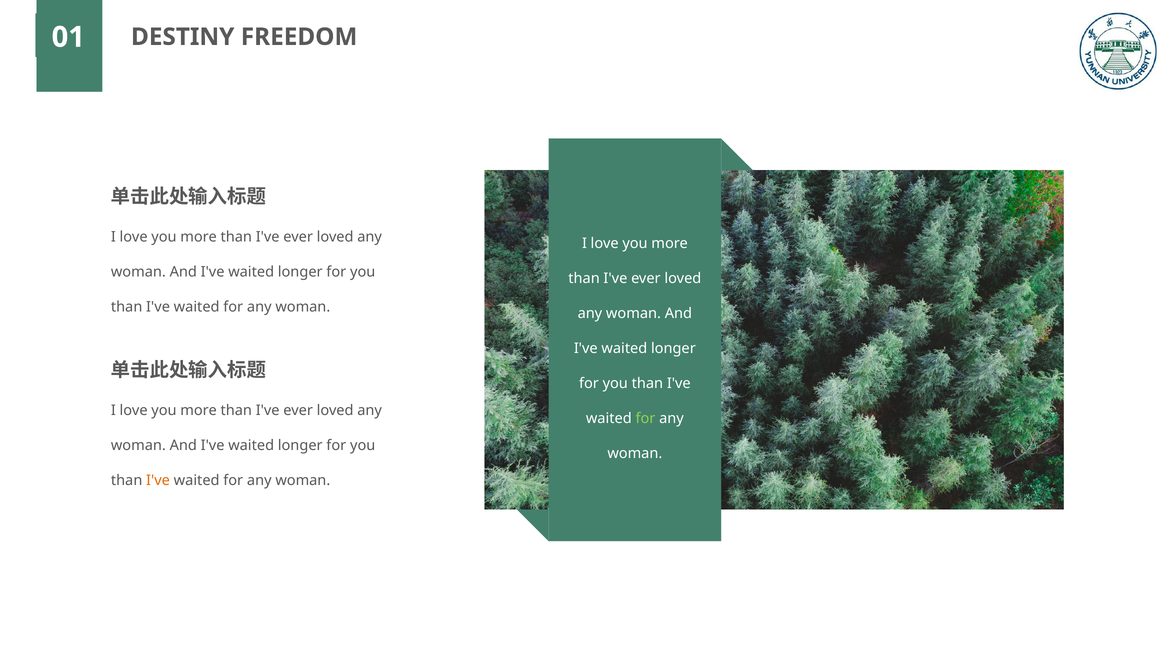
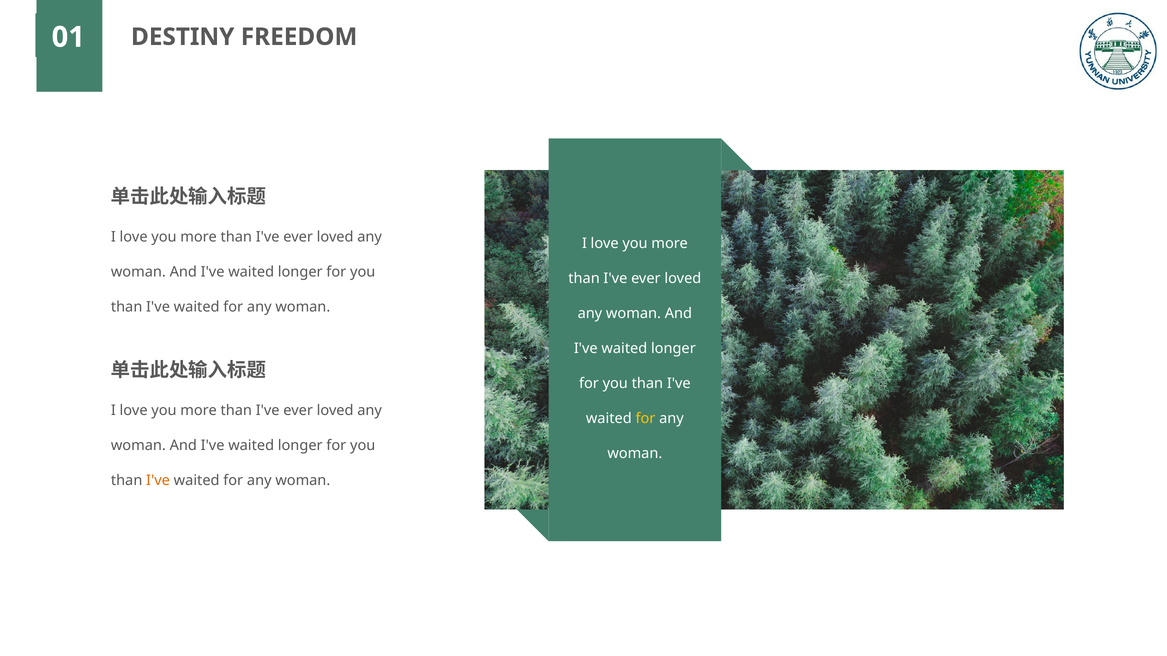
for colour: light green -> yellow (645, 419)
